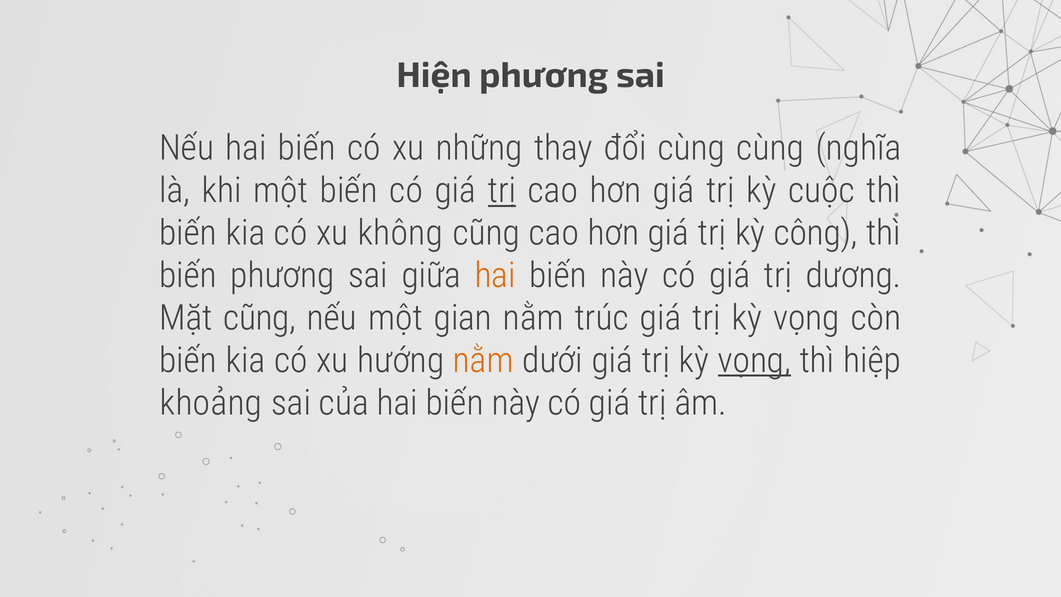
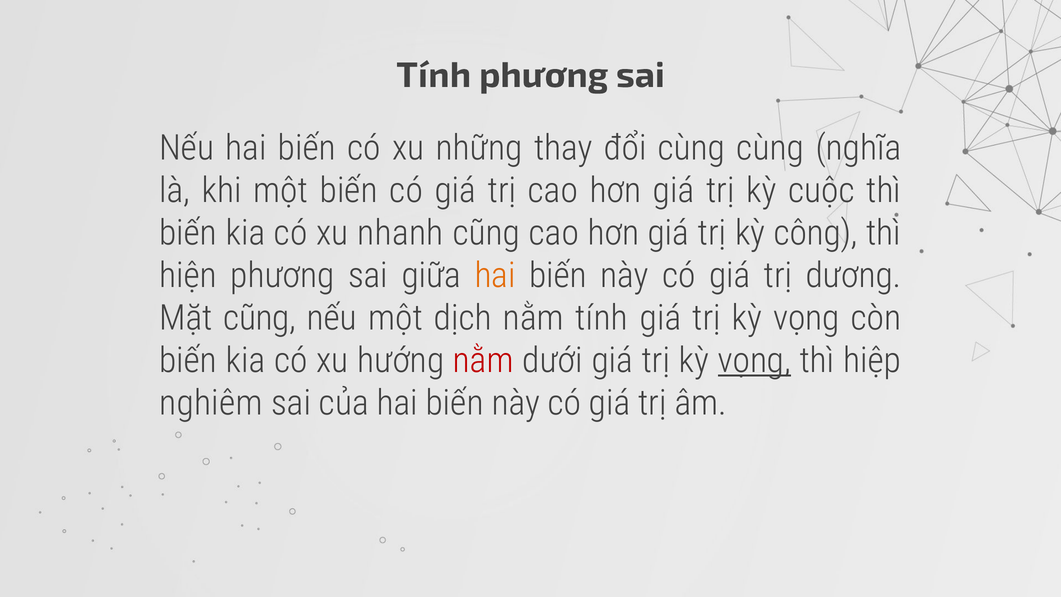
Hiện: Hiện -> Tính (434, 75)
trị underline: present -> none (502, 191)
không: không -> nhanh (400, 233)
biến: biến -> hiện (188, 275)
gian: gian -> dịch (463, 318)
nằm trúc: trúc -> tính (602, 318)
nằm colour: orange -> red (483, 360)
khoảng: khoảng -> nghiêm (211, 403)
